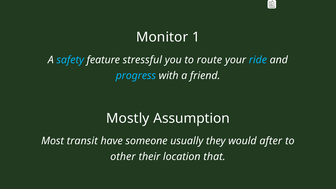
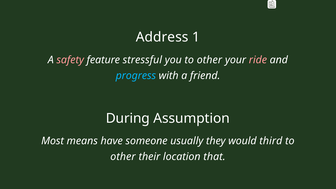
Monitor: Monitor -> Address (162, 37)
safety colour: light blue -> pink (70, 60)
you to route: route -> other (209, 60)
ride colour: light blue -> pink (258, 60)
Mostly: Mostly -> During (128, 118)
transit: transit -> means (82, 141)
after: after -> third (271, 141)
